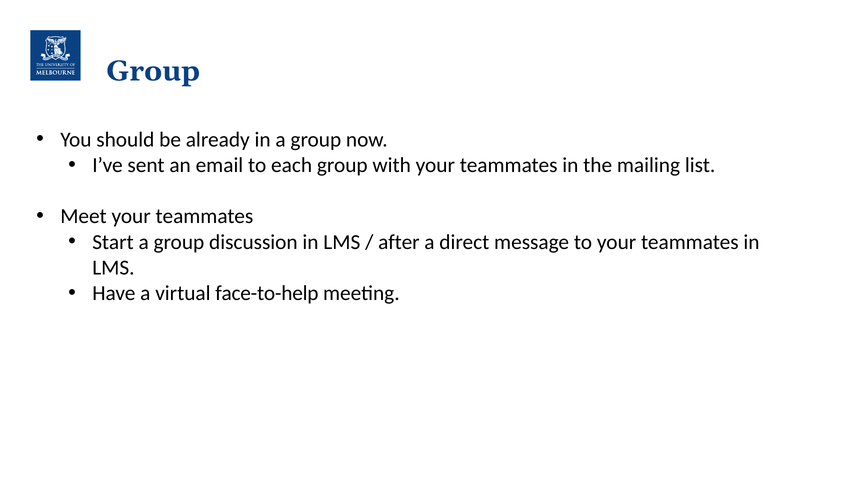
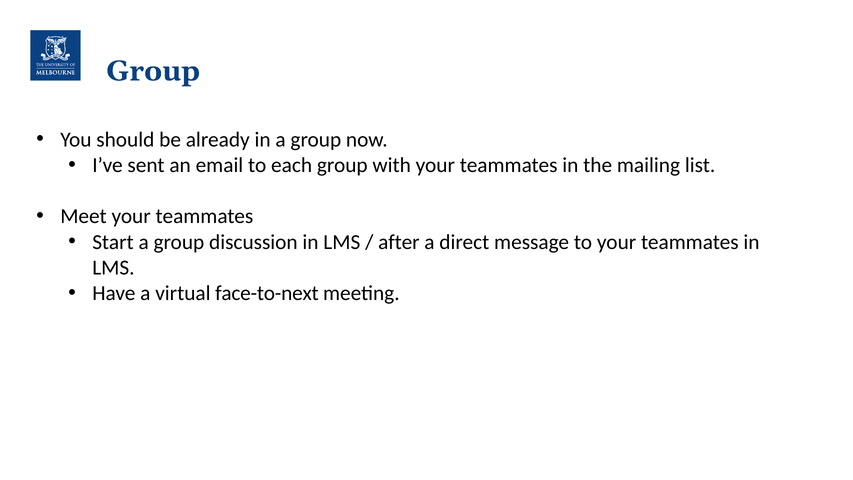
face-to-help: face-to-help -> face-to-next (267, 293)
